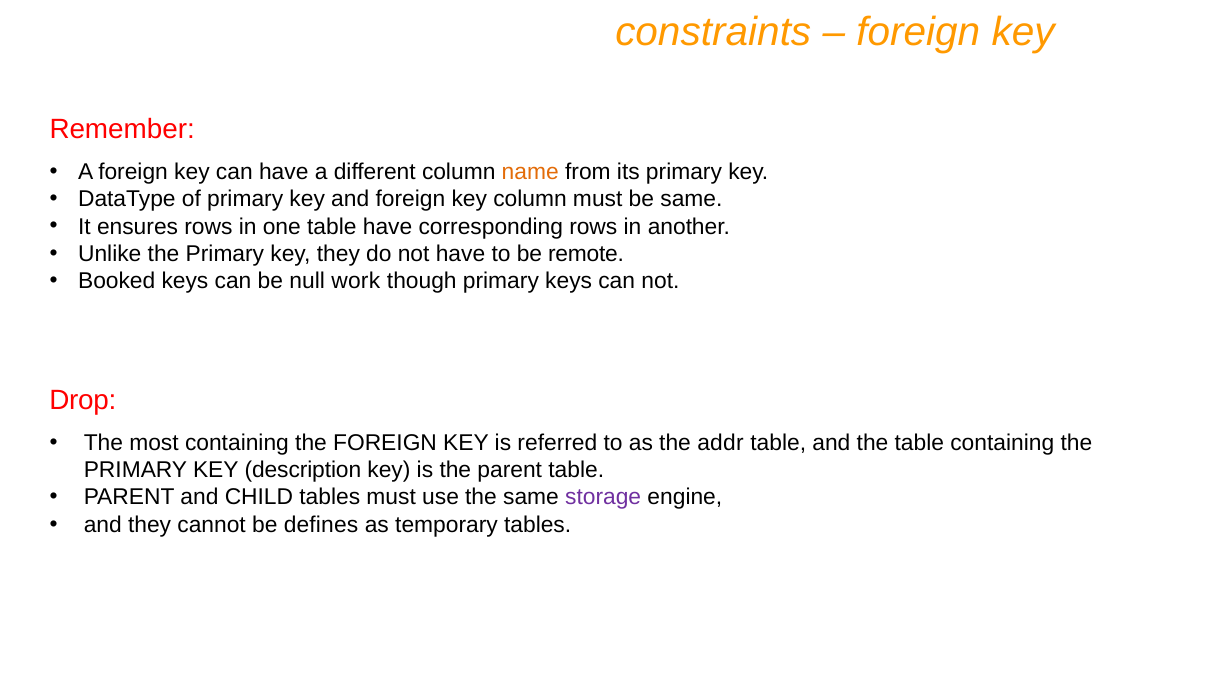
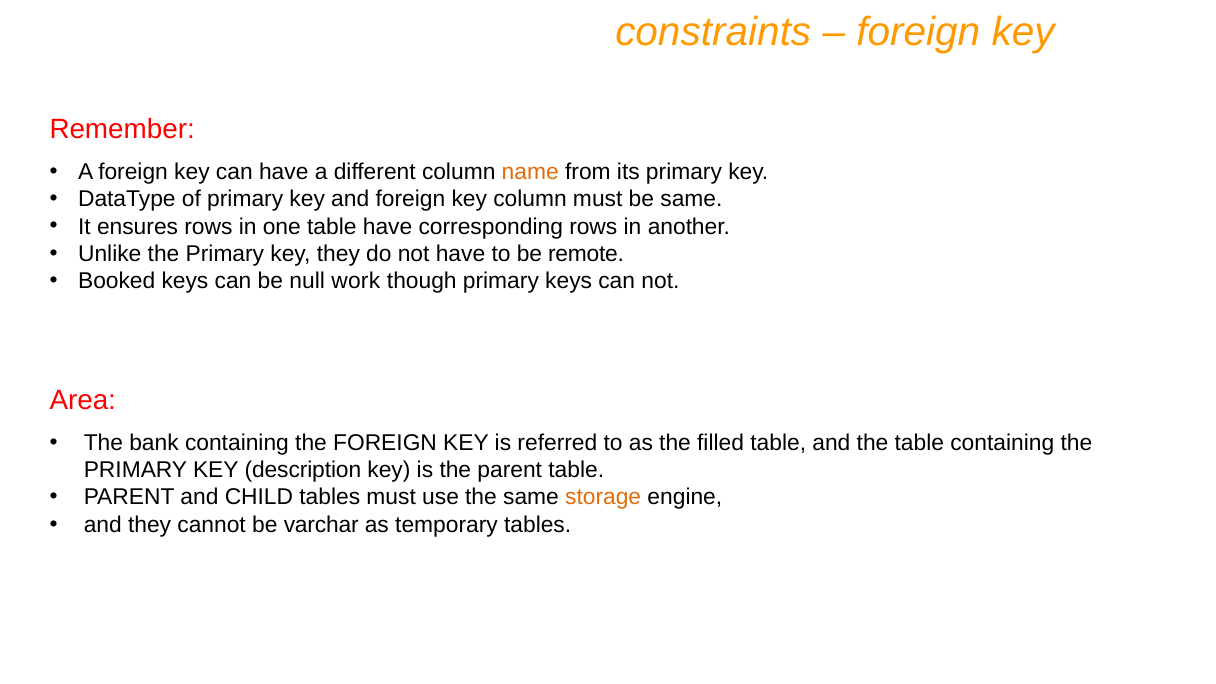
Drop: Drop -> Area (83, 401)
most: most -> bank (154, 443)
addr: addr -> filled (721, 443)
storage colour: purple -> orange (603, 497)
defines: defines -> varchar (321, 525)
